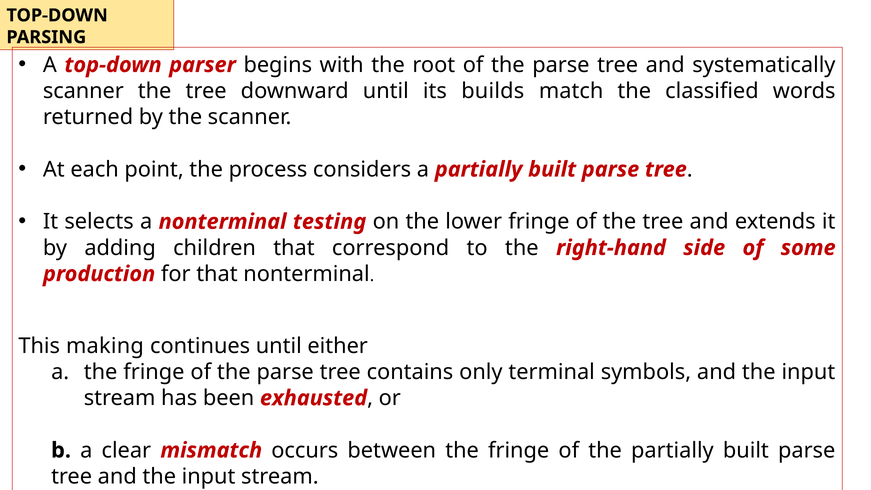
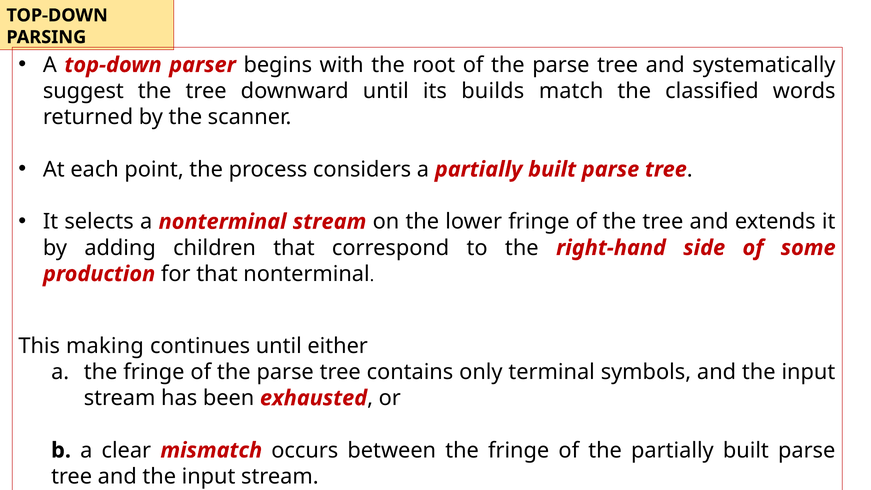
scanner: scanner -> suggest (83, 91)
nonterminal testing: testing -> stream (330, 222)
